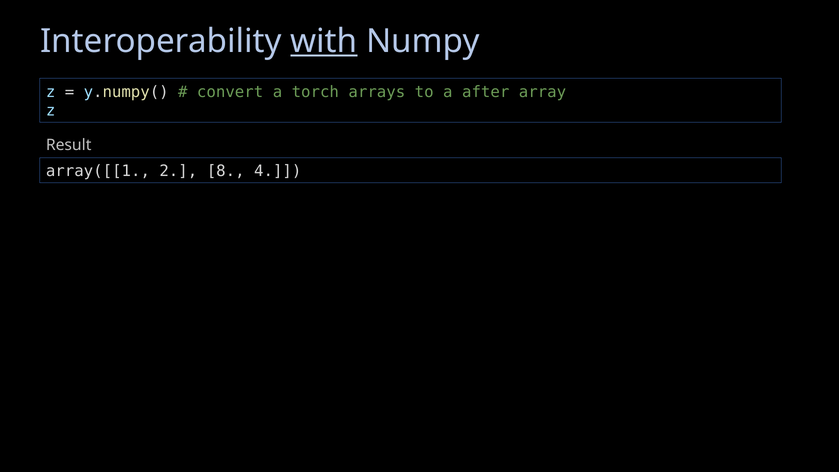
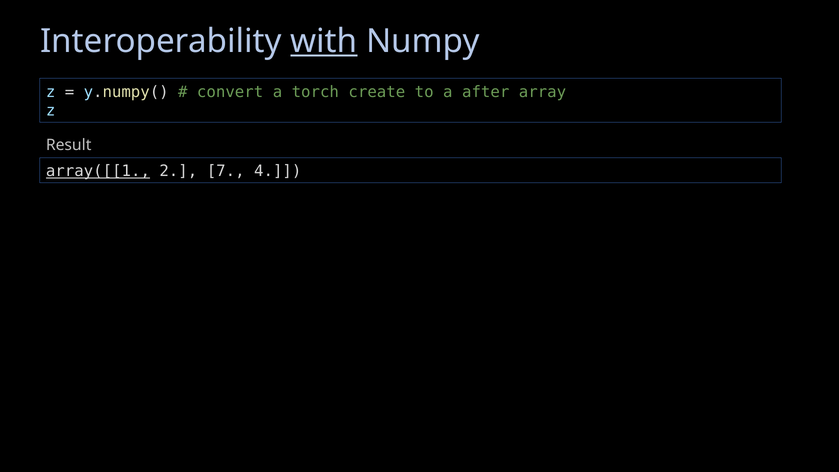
arrays: arrays -> create (377, 92)
array([[1 underline: none -> present (98, 171)
8: 8 -> 7 (226, 171)
